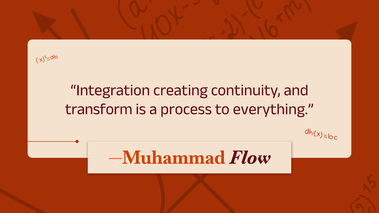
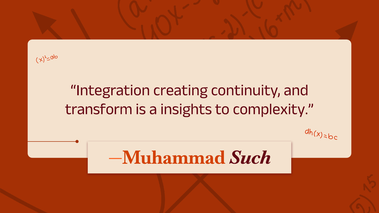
process: process -> insights (186, 109)
everything: everything -> complexity (273, 109)
Flow: Flow -> Such (250, 158)
